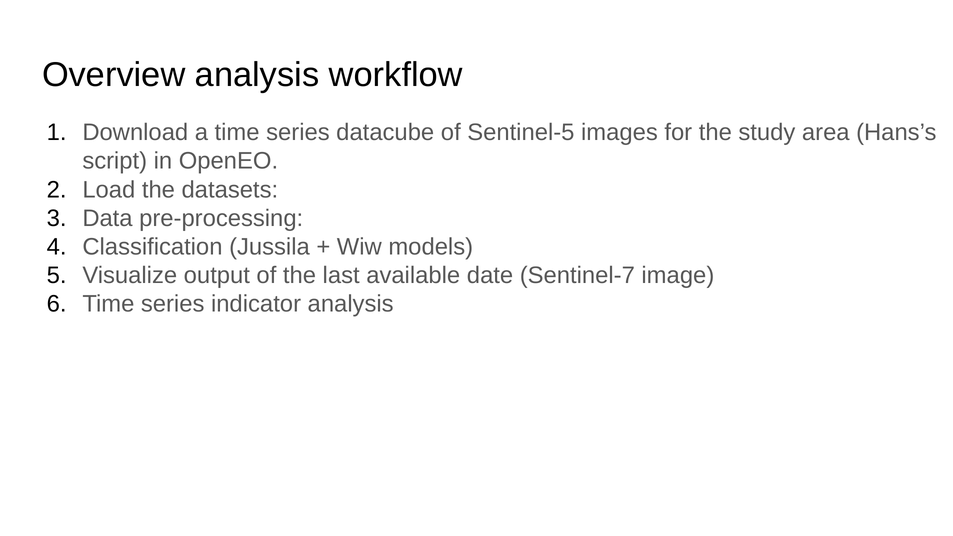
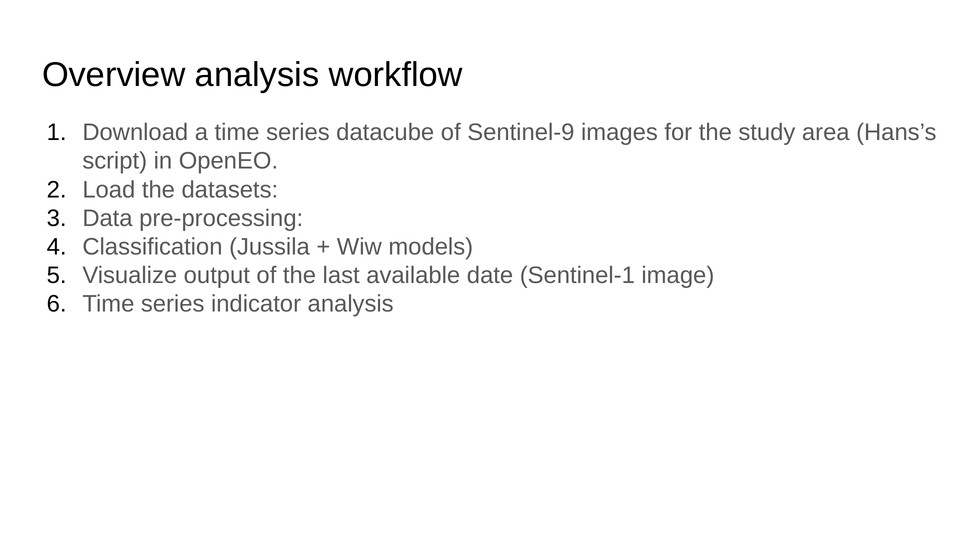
Sentinel-5: Sentinel-5 -> Sentinel-9 (521, 133)
Sentinel-7: Sentinel-7 -> Sentinel-1 (577, 275)
